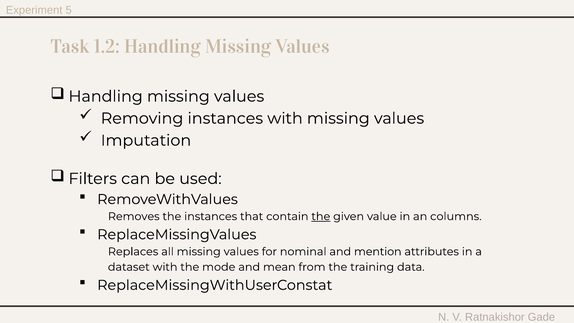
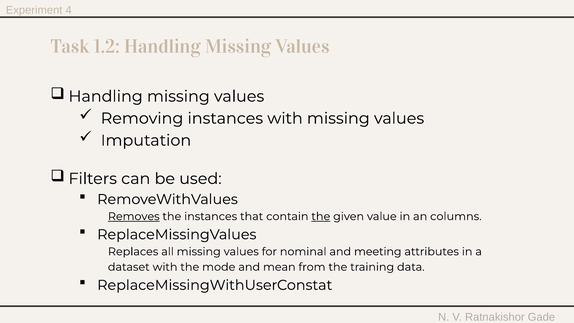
5: 5 -> 4 (69, 10)
Removes underline: none -> present (134, 216)
mention: mention -> meeting (378, 252)
